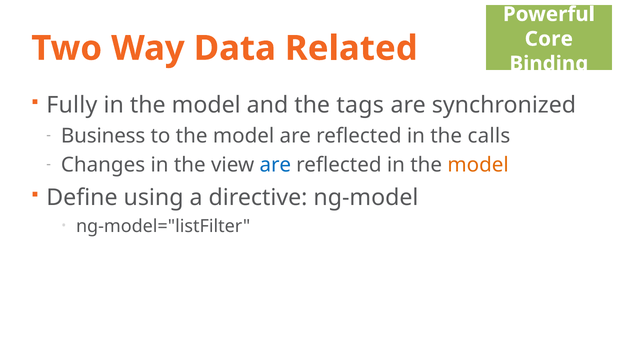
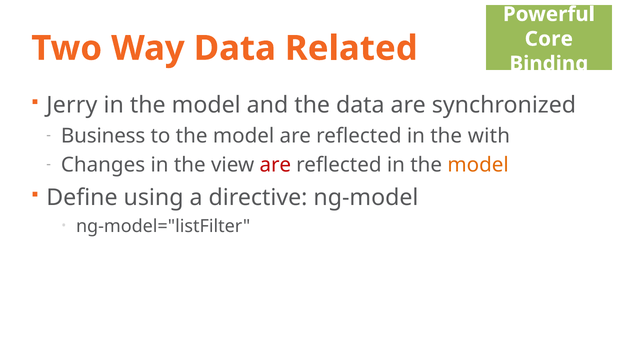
Fully: Fully -> Jerry (72, 106)
the tags: tags -> data (360, 106)
calls: calls -> with (489, 136)
are colour: blue -> red (275, 165)
